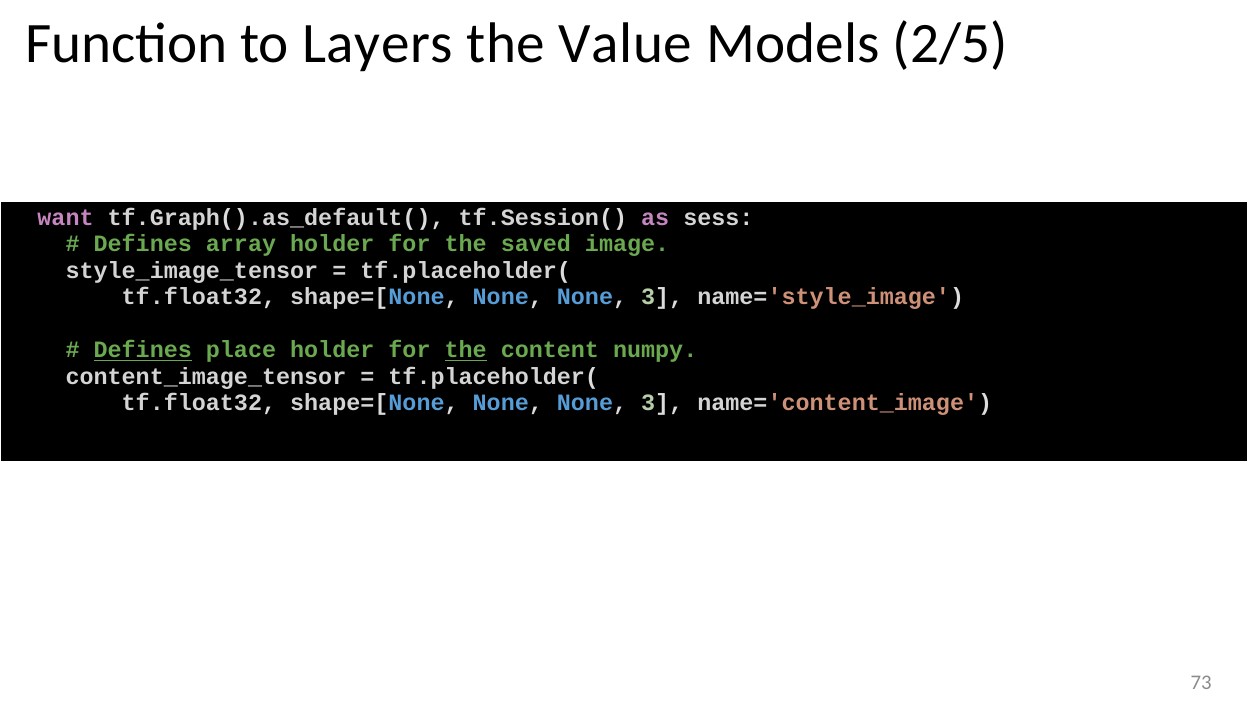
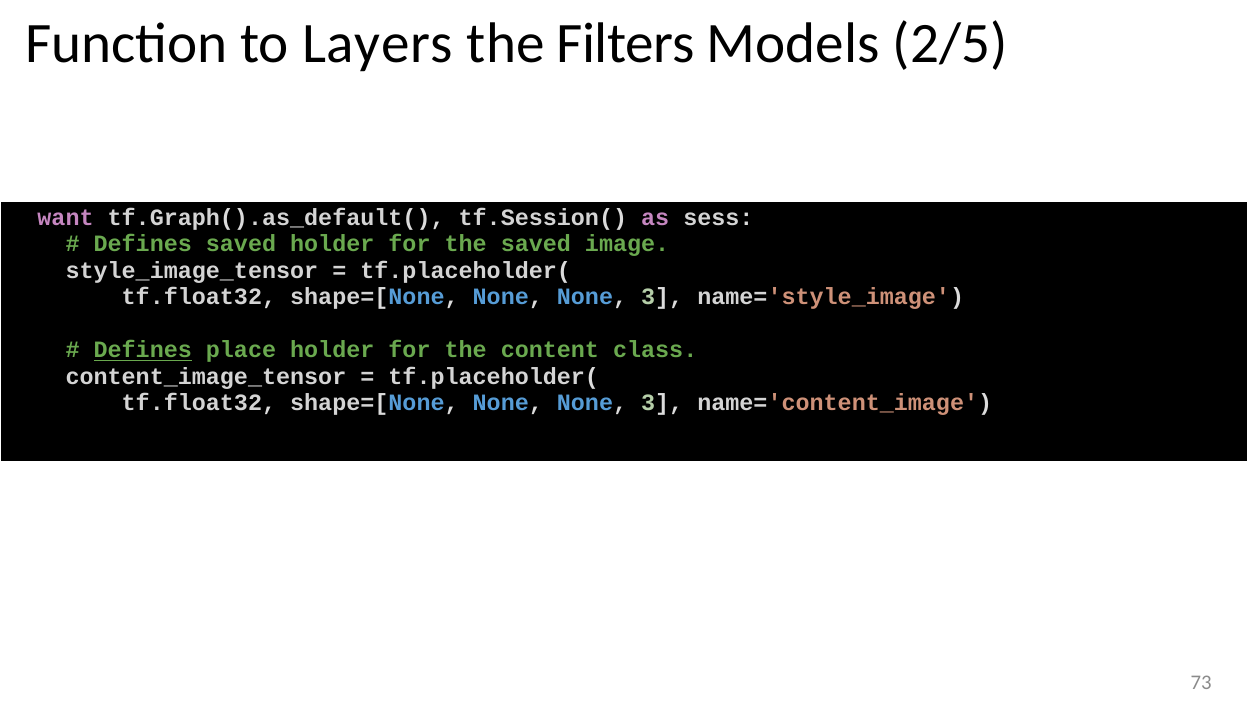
Value: Value -> Filters (626, 44)
Defines array: array -> saved (241, 244)
the underline: present -> none (466, 350)
numpy: numpy -> class (655, 350)
